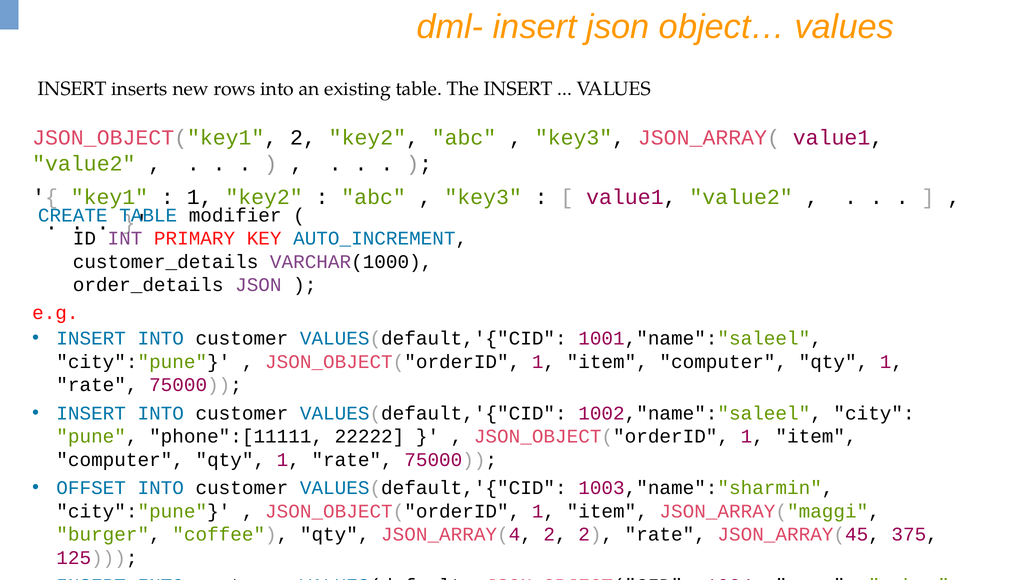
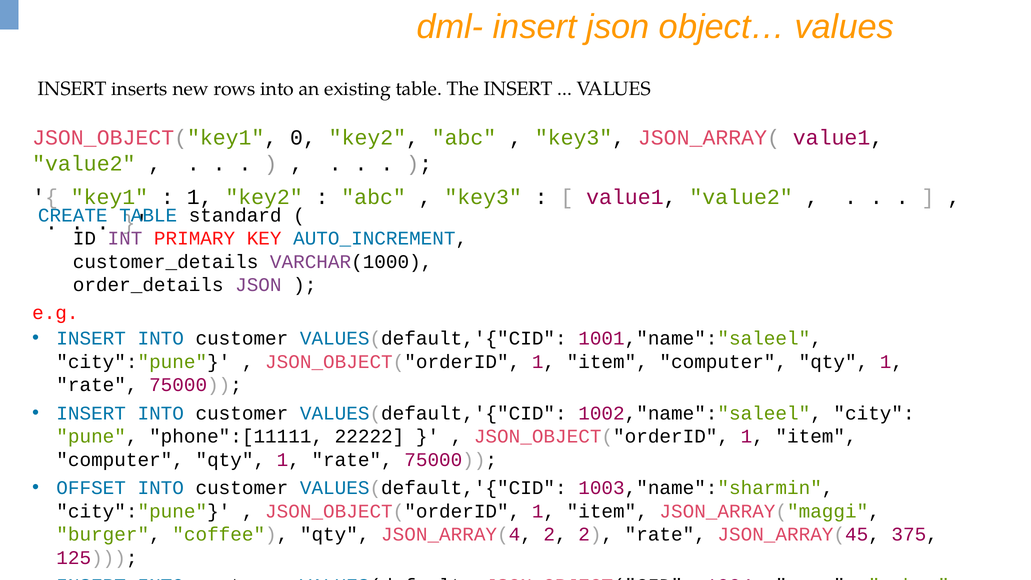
JSON_OBJECT("key1 2: 2 -> 0 (303, 138)
modifier: modifier -> standard (235, 215)
